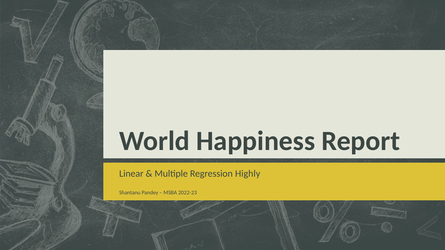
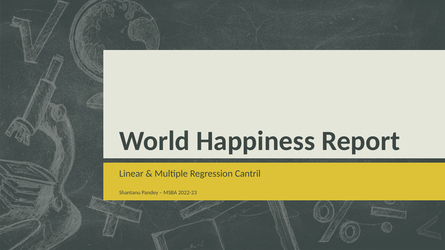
Highly: Highly -> Cantril (248, 174)
